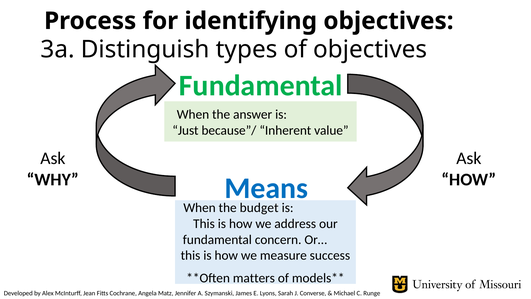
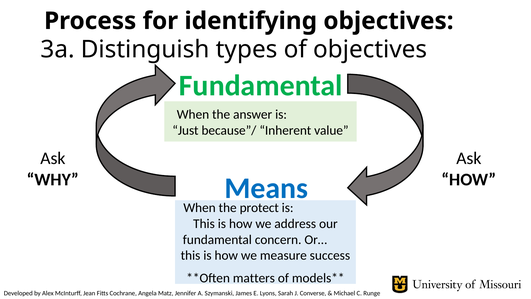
budget: budget -> protect (259, 208)
